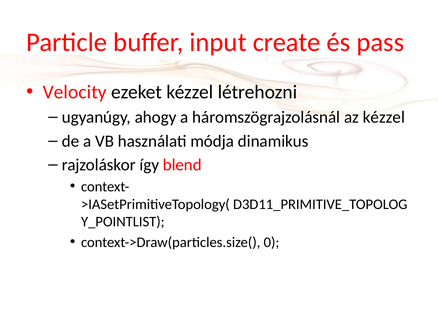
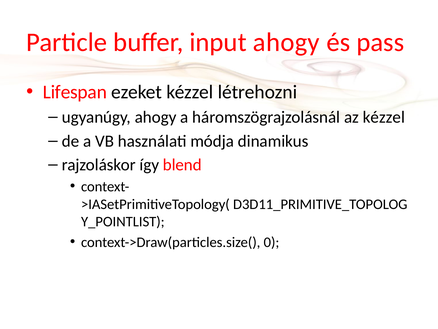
input create: create -> ahogy (286, 42)
Velocity: Velocity -> Lifespan (75, 92)
